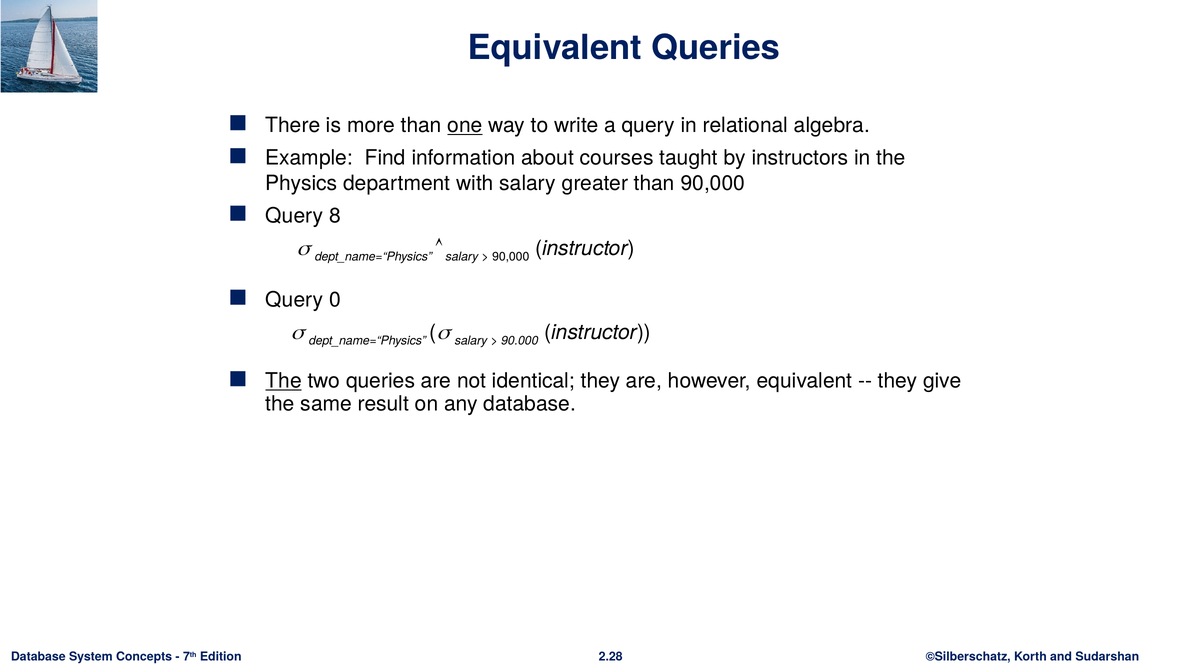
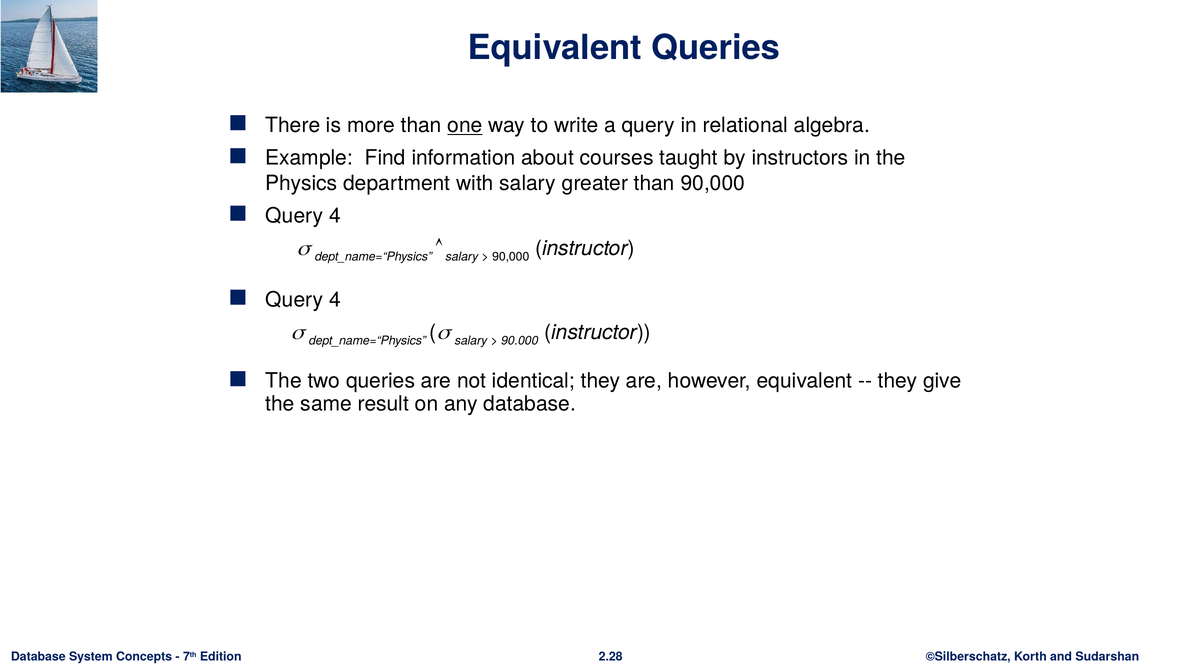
8: 8 -> 4 (335, 216)
0: 0 -> 4 (335, 300)
The underline: present -> none (284, 381)
